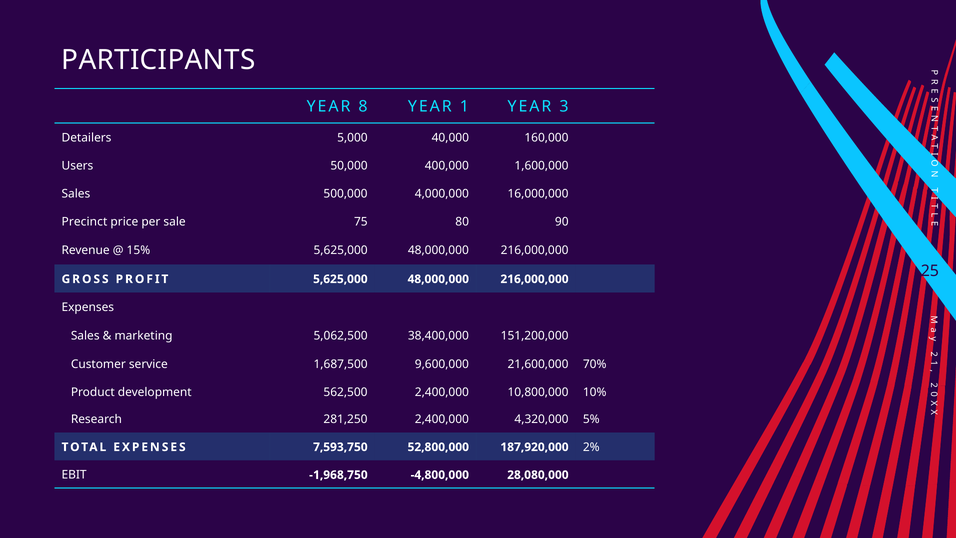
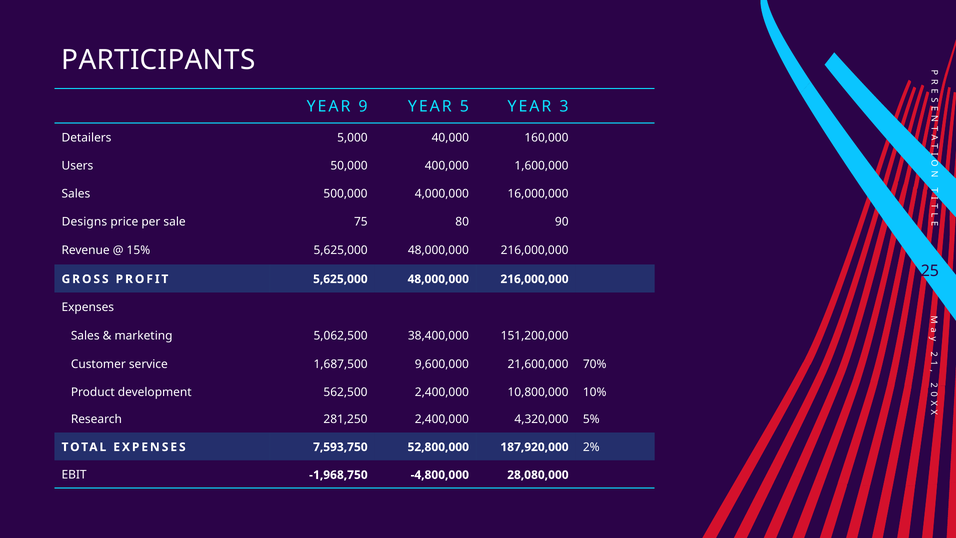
8: 8 -> 9 (363, 107)
YEAR 1: 1 -> 5 (464, 107)
Precinct: Precinct -> Designs (84, 221)
